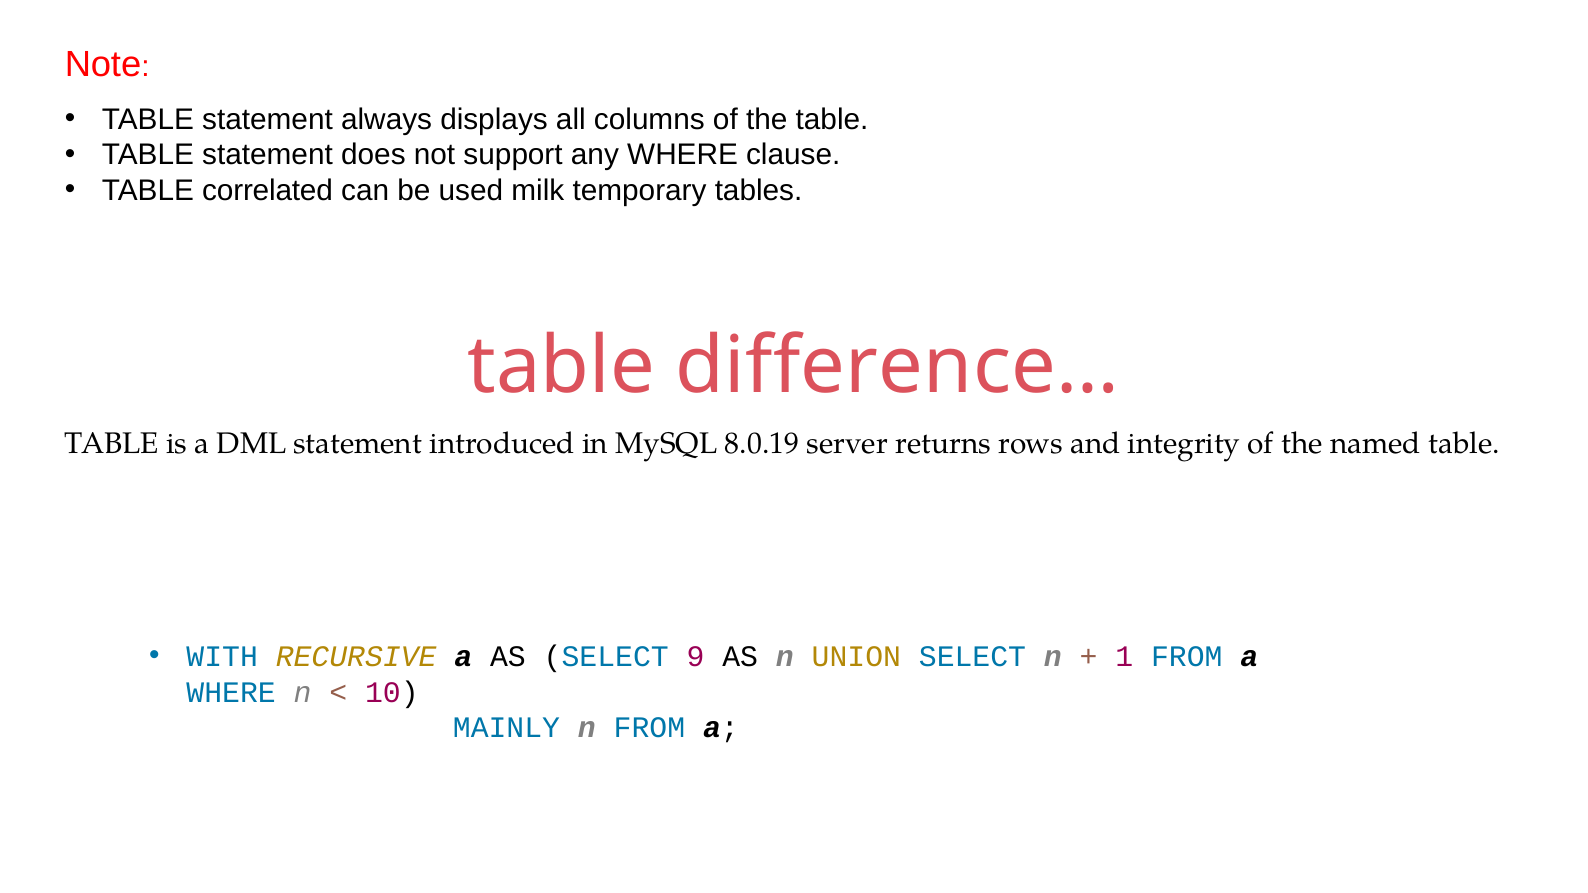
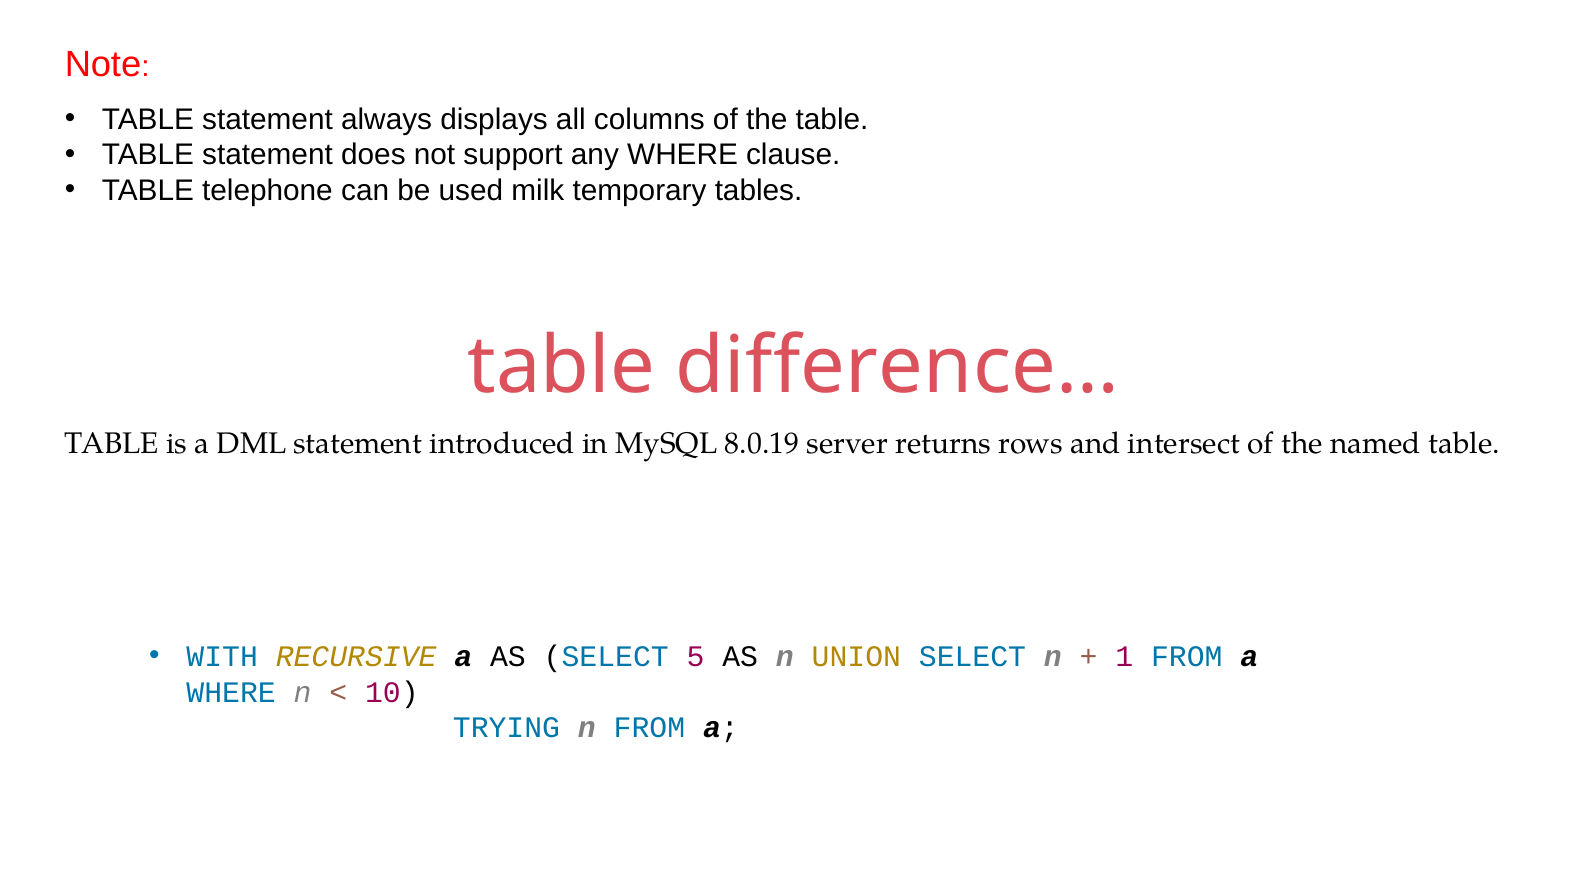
correlated: correlated -> telephone (267, 191)
integrity: integrity -> intersect (1184, 444)
9: 9 -> 5 (696, 657)
MAINLY: MAINLY -> TRYING (506, 728)
